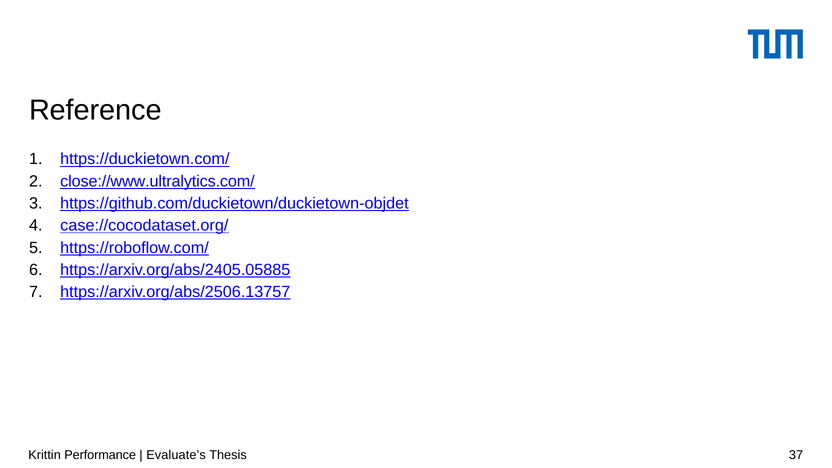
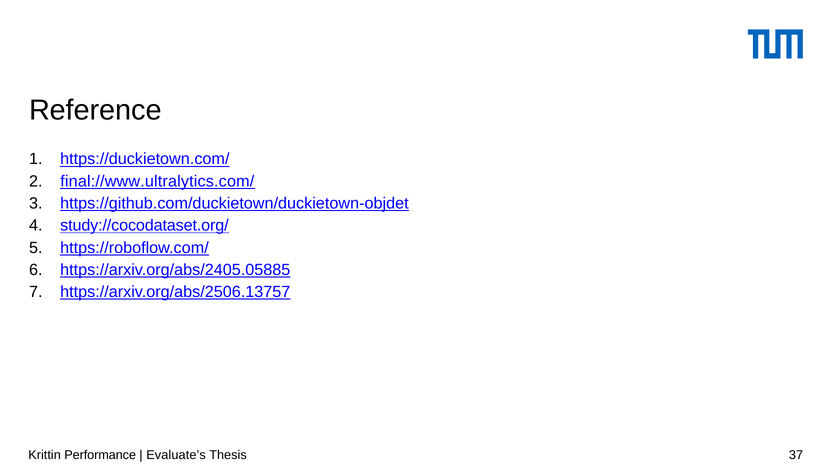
close://www.ultralytics.com/: close://www.ultralytics.com/ -> final://www.ultralytics.com/ (157, 181)
case://cocodataset.org/: case://cocodataset.org/ -> study://cocodataset.org/ (144, 226)
